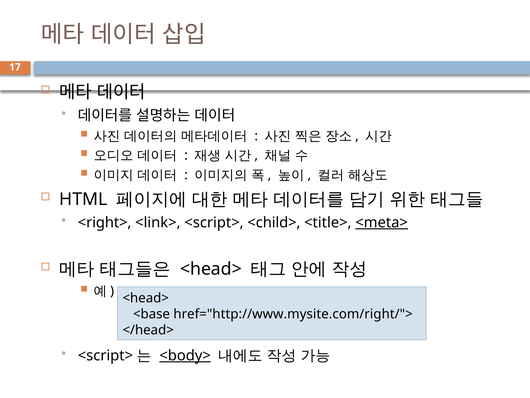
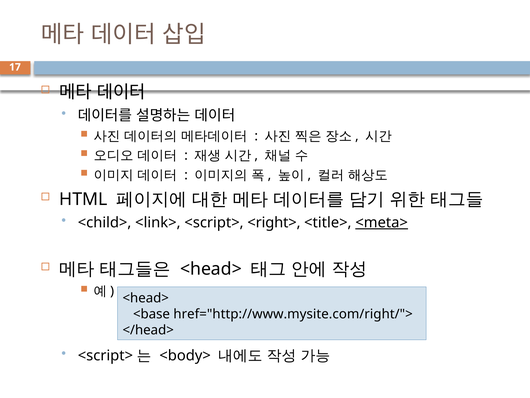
<right>: <right> -> <child> (105, 222)
<child>: <child> -> <right> (274, 222)
<body> underline: present -> none (185, 355)
